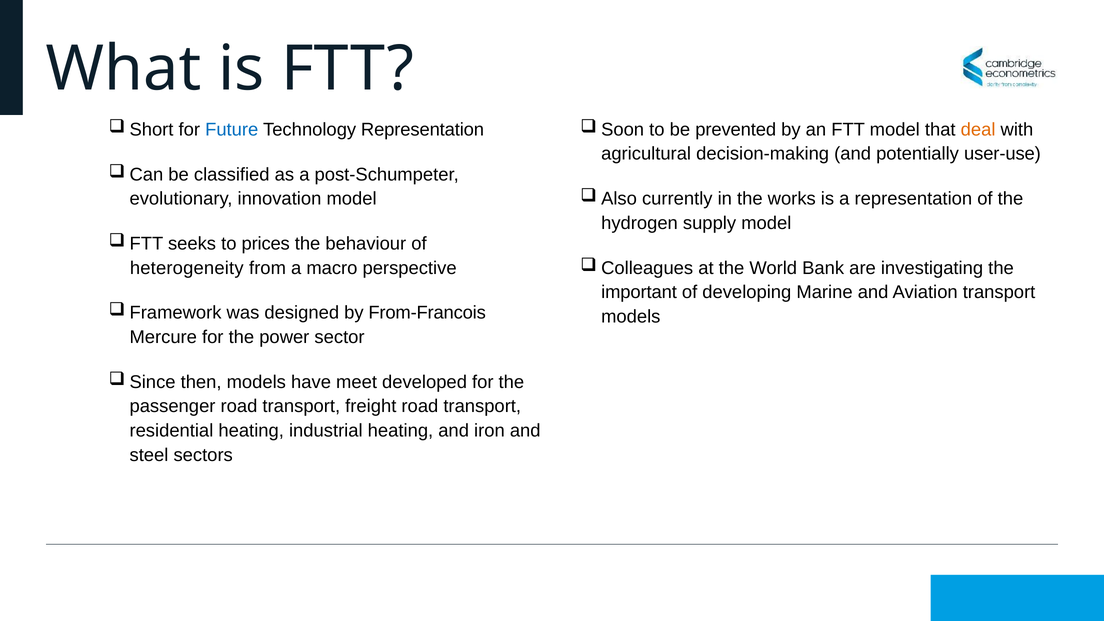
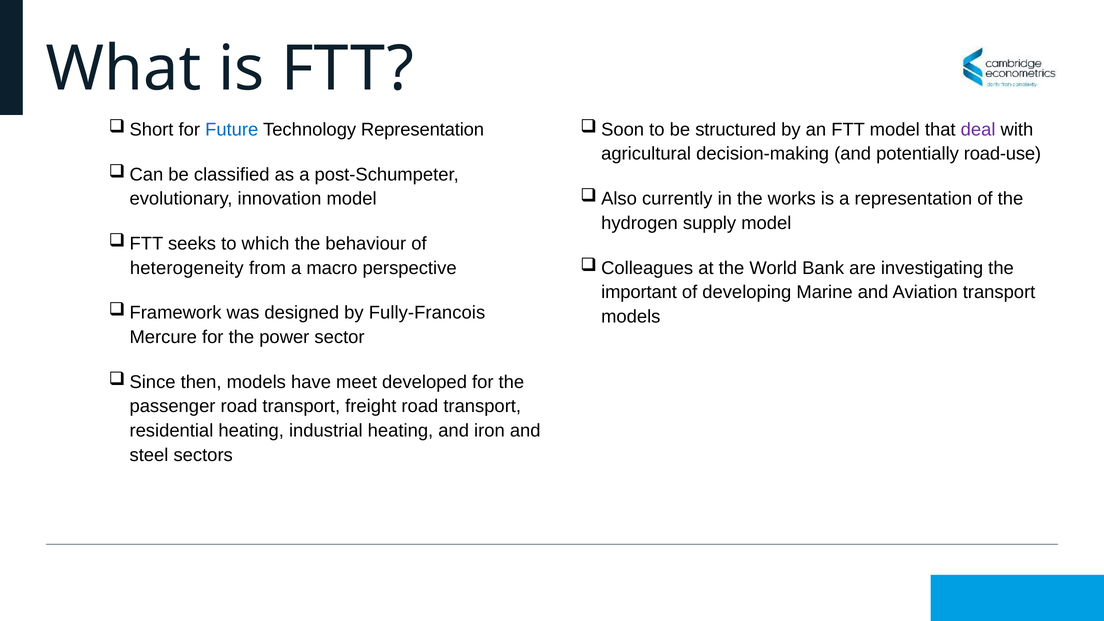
prevented: prevented -> structured (736, 129)
deal colour: orange -> purple (978, 129)
user-use: user-use -> road-use (1002, 154)
prices: prices -> which (266, 244)
From-Francois: From-Francois -> Fully-Francois (427, 313)
